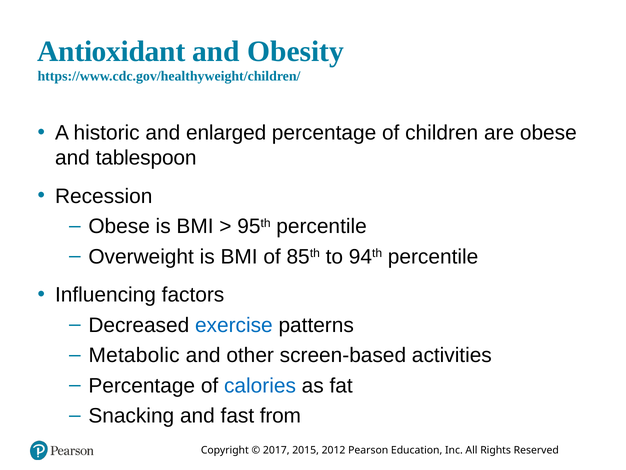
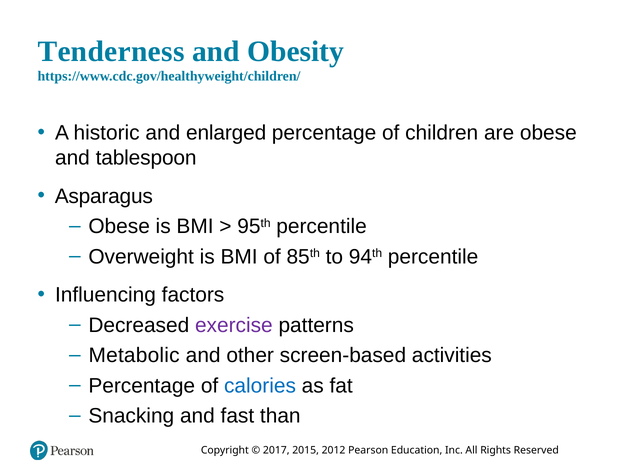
Antioxidant: Antioxidant -> Tenderness (111, 51)
Recession: Recession -> Asparagus (104, 196)
exercise colour: blue -> purple (234, 325)
from: from -> than (280, 416)
